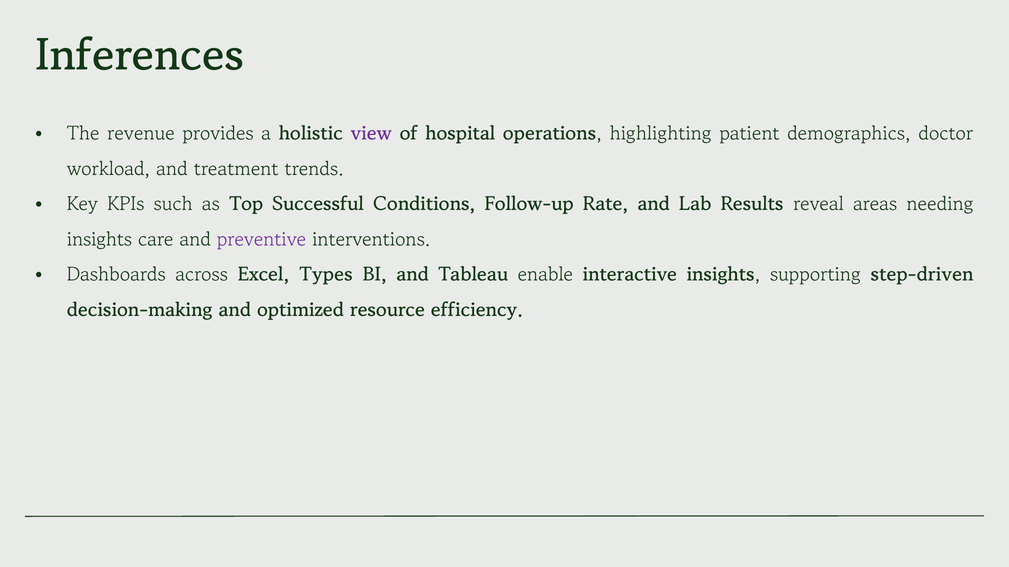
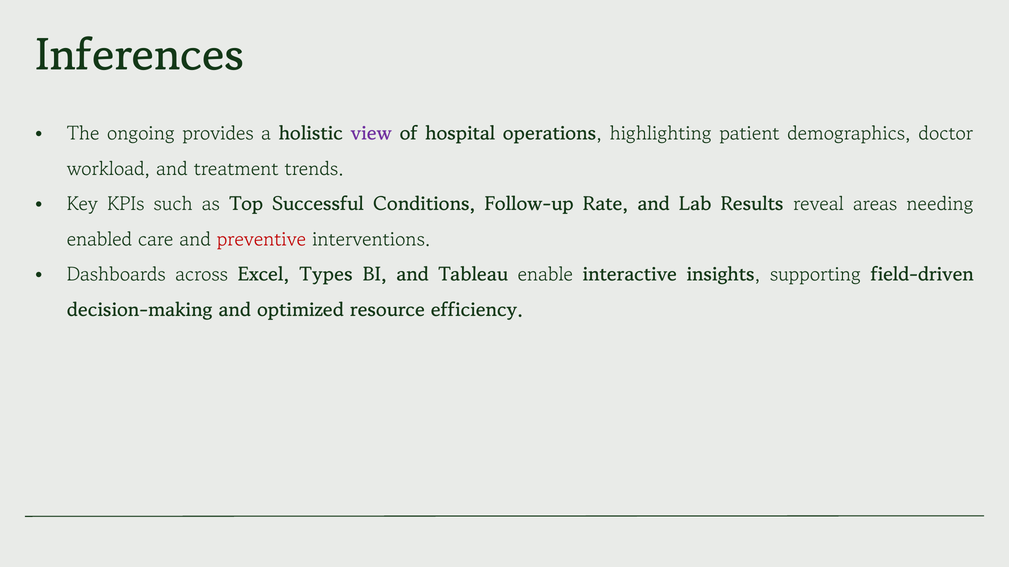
revenue: revenue -> ongoing (141, 135)
insights: insights -> enabled (99, 241)
preventive colour: purple -> red (261, 241)
step-driven: step-driven -> field-driven (922, 276)
